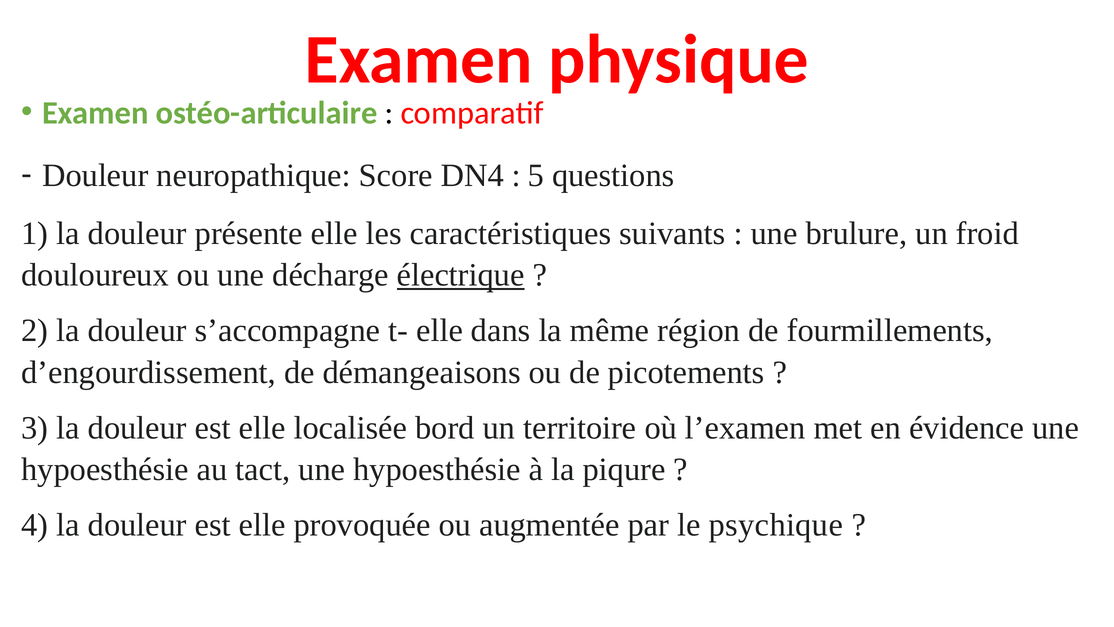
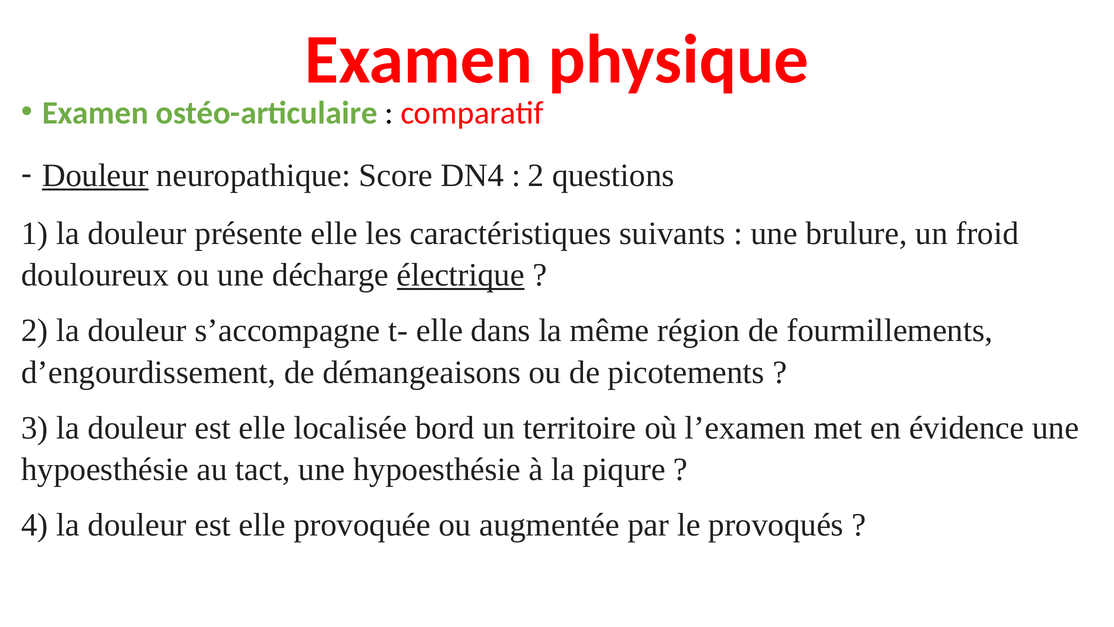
Douleur underline: none -> present (95, 175)
5: 5 -> 2 (536, 175)
psychique: psychique -> provoqués (776, 525)
